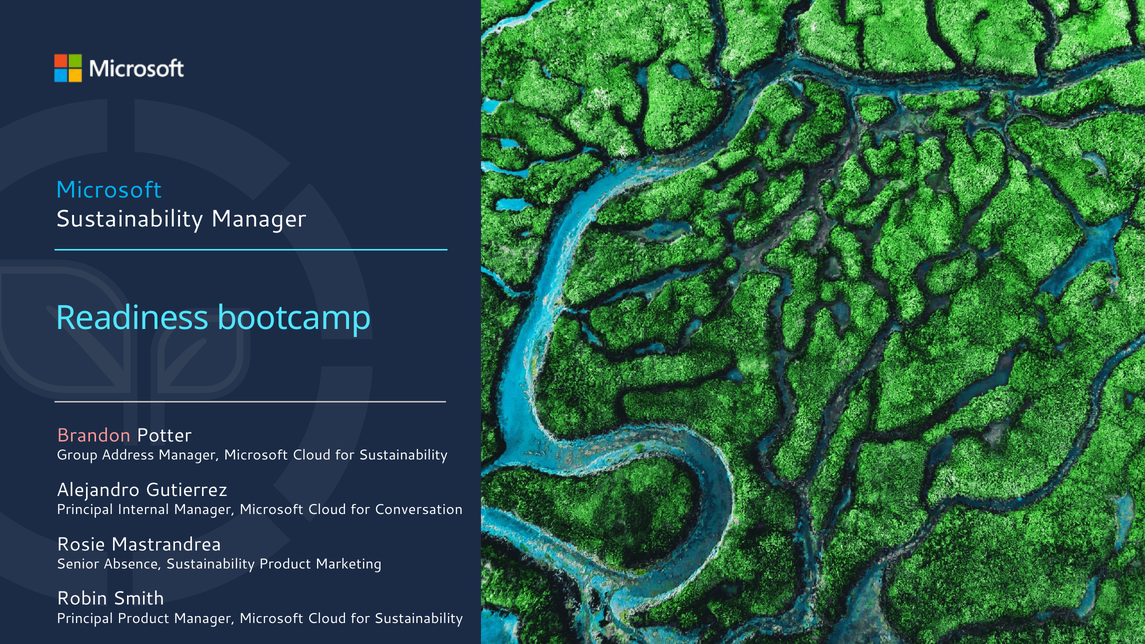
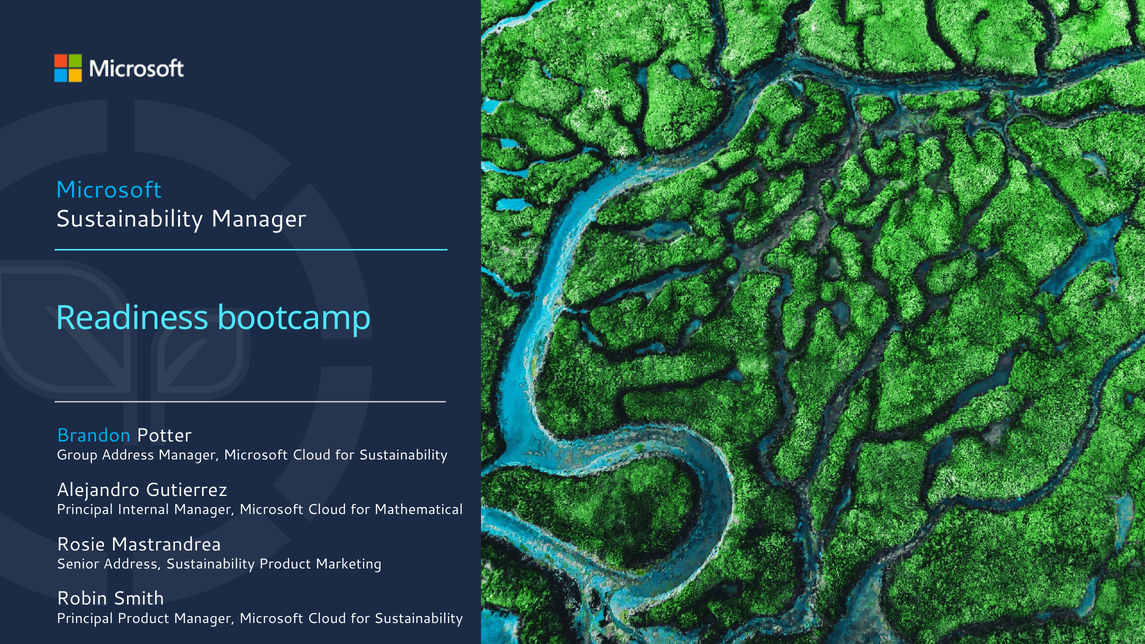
Brandon colour: pink -> light blue (94, 436)
Conversation: Conversation -> Mathematical (419, 510)
Senior Absence: Absence -> Address (132, 564)
